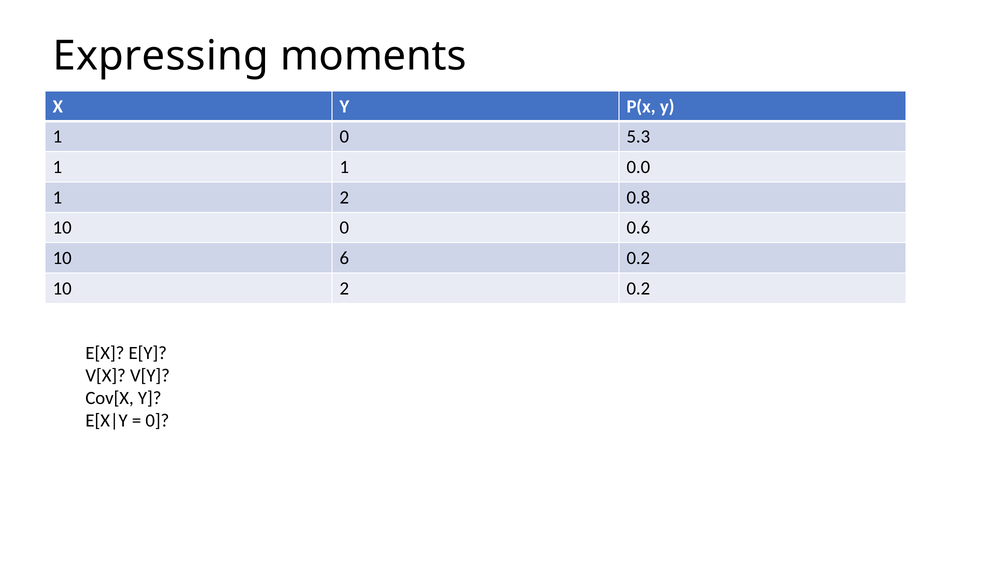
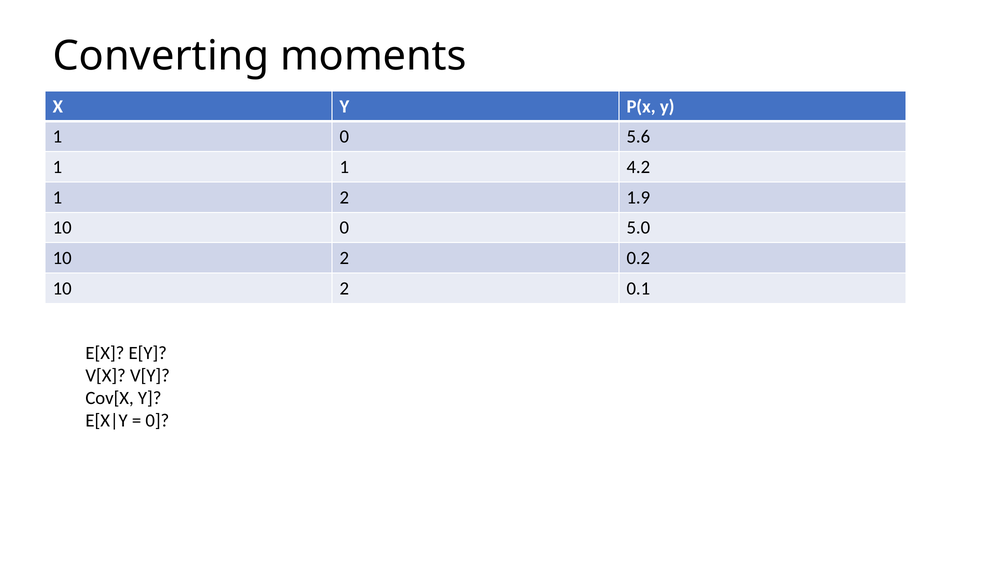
Expressing: Expressing -> Converting (161, 56)
5.3: 5.3 -> 5.6 (638, 137)
0.0: 0.0 -> 4.2 (638, 167)
0.8: 0.8 -> 1.9 (638, 198)
0.6: 0.6 -> 5.0 (638, 228)
6: 6 -> 2 (344, 258)
2 0.2: 0.2 -> 0.1 (638, 289)
